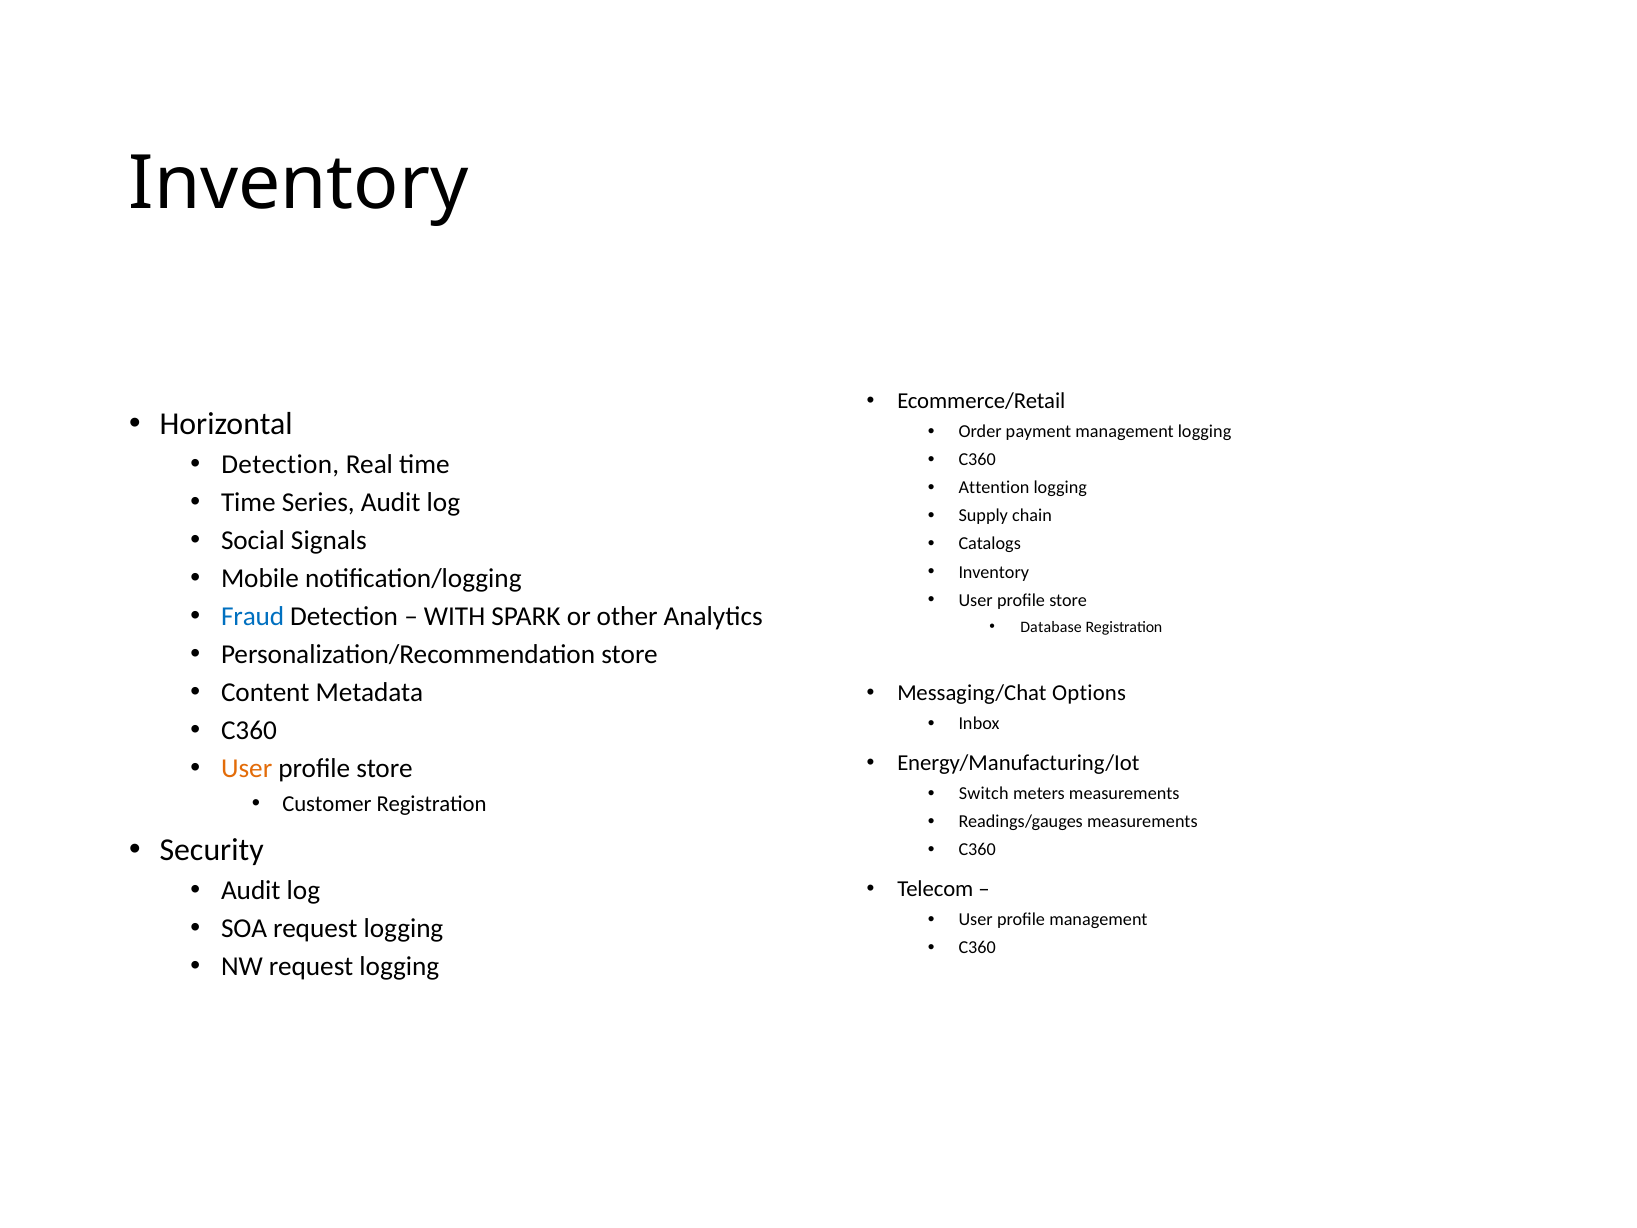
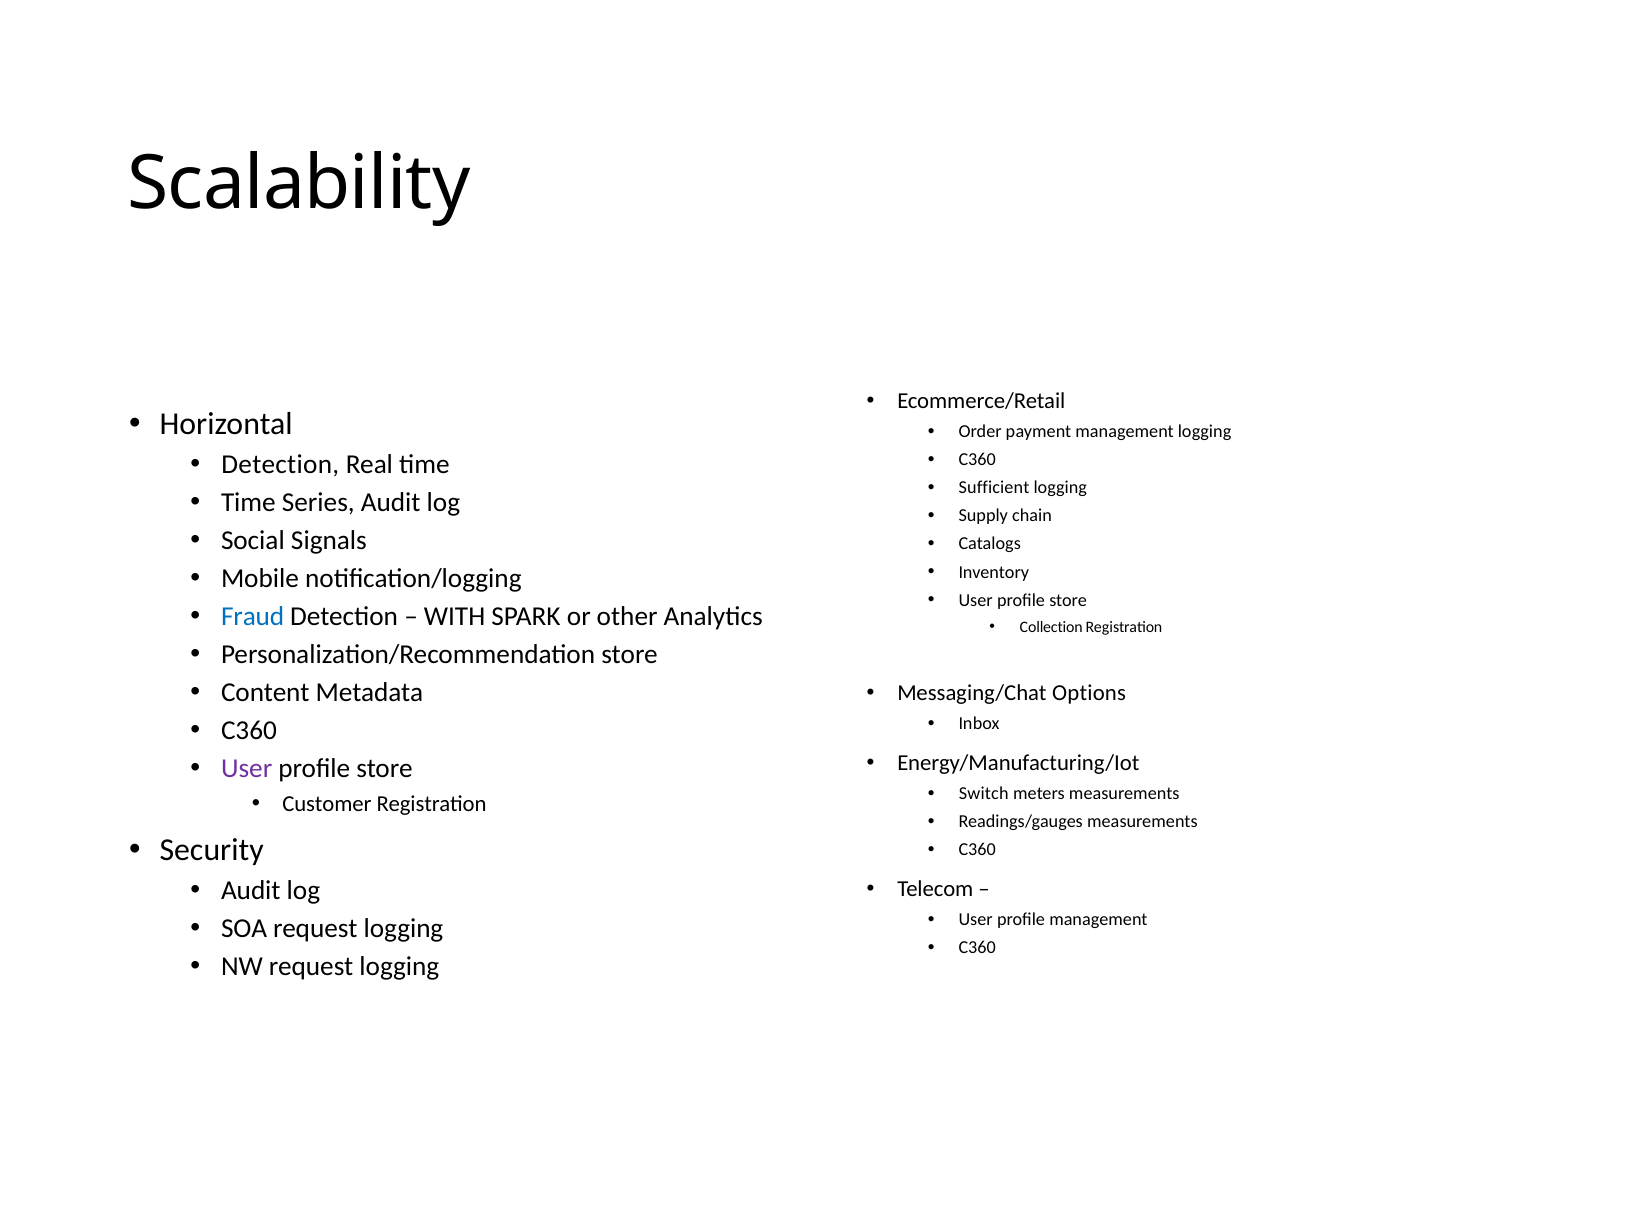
Inventory: Inventory -> Scalability (299, 184)
Attention: Attention -> Sufficient (994, 488)
Database: Database -> Collection (1051, 627)
User colour: orange -> purple (247, 768)
